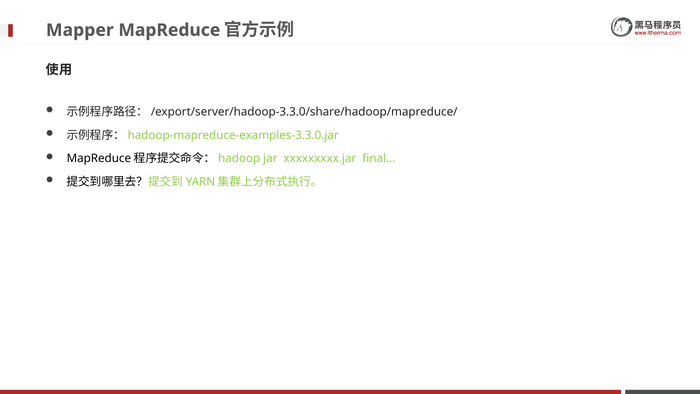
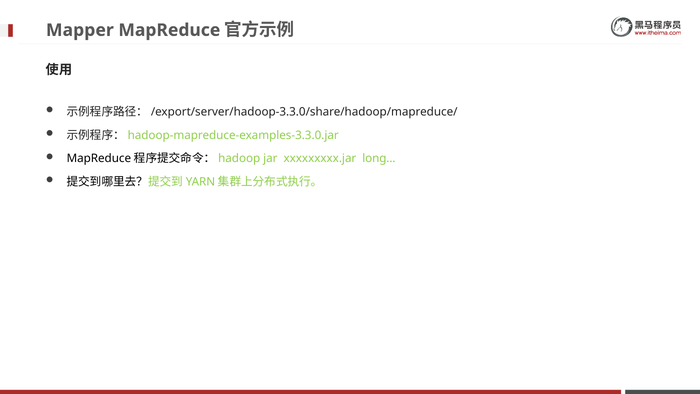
final…: final… -> long… (379, 159)
